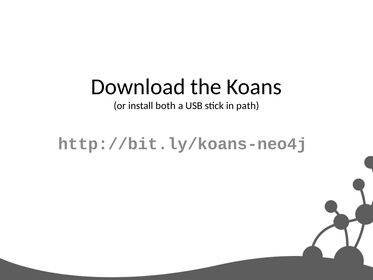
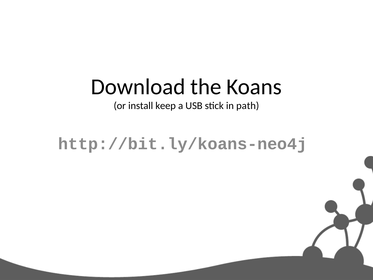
both: both -> keep (166, 106)
